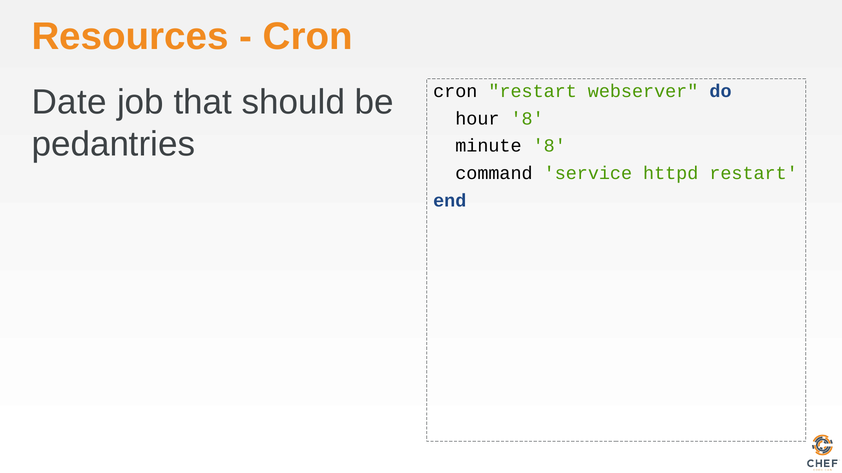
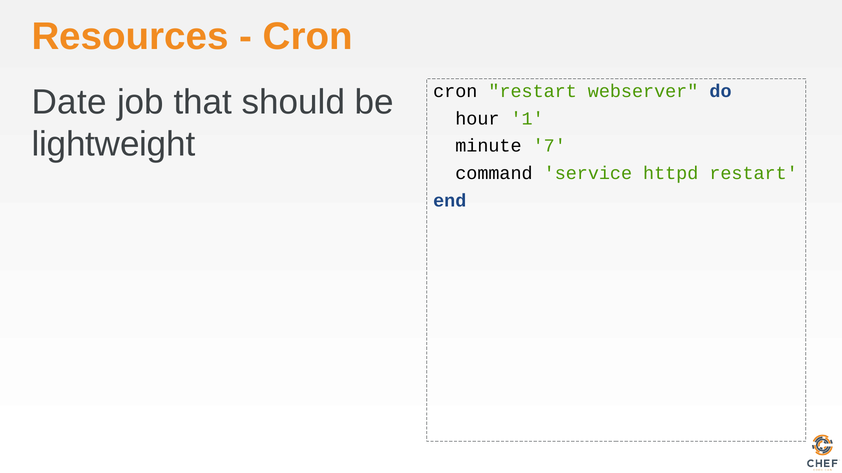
hour 8: 8 -> 1 (527, 119)
pedantries: pedantries -> lightweight (113, 145)
minute 8: 8 -> 7 (549, 146)
